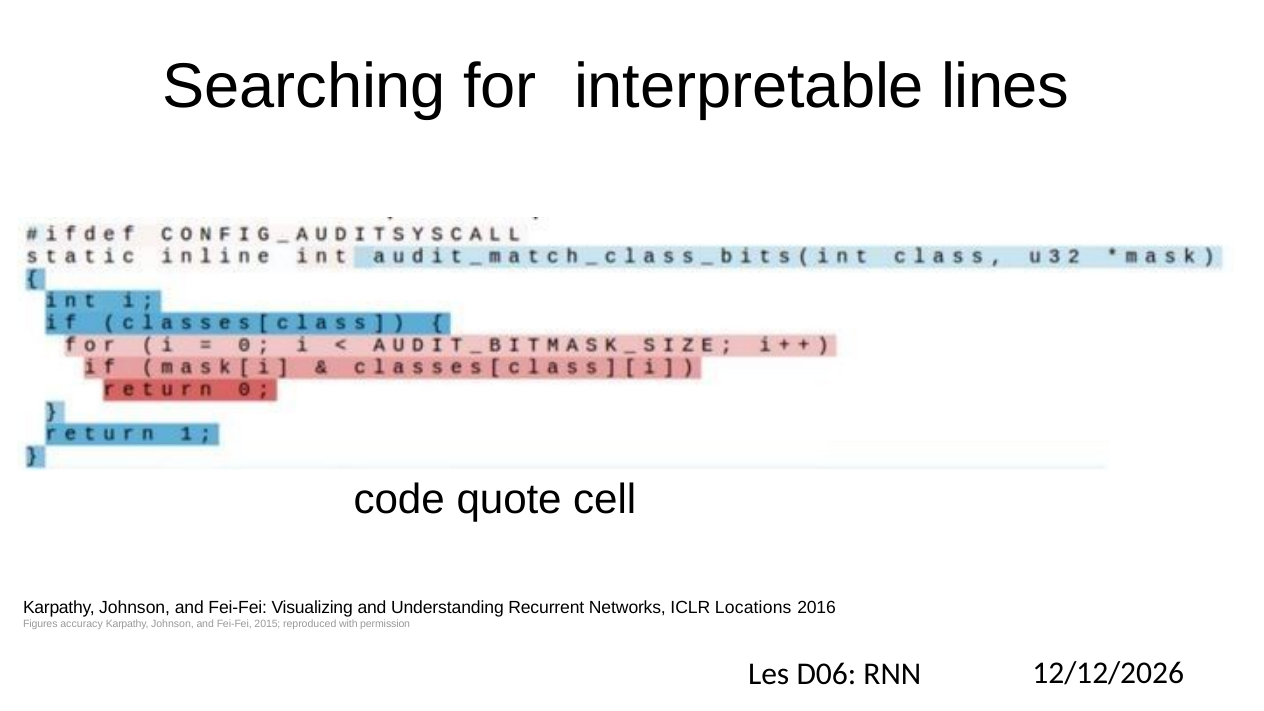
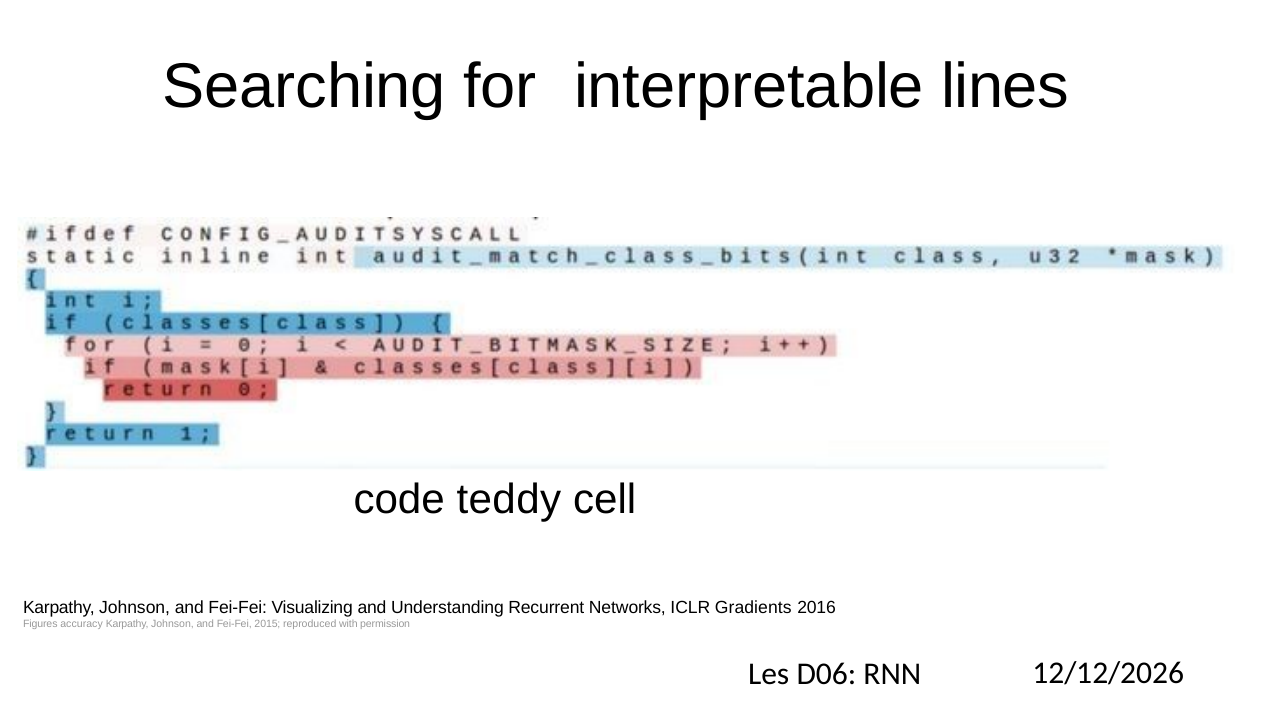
quote: quote -> teddy (509, 499)
Locations: Locations -> Gradients (753, 608)
